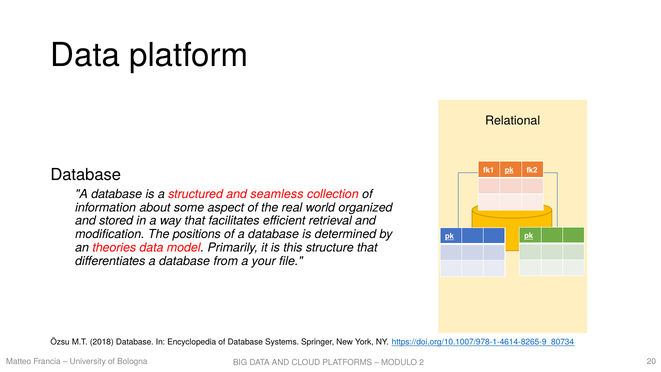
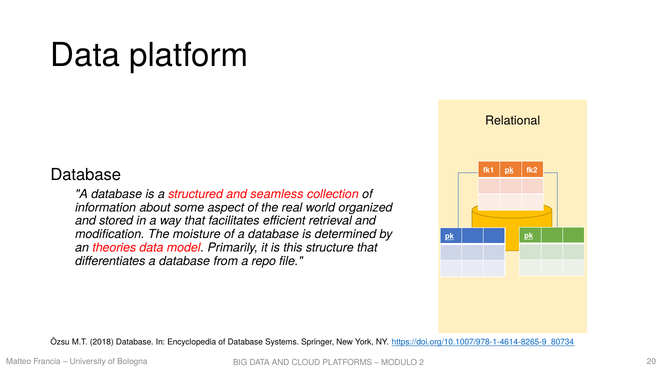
positions: positions -> moisture (197, 234)
your: your -> repo (264, 261)
